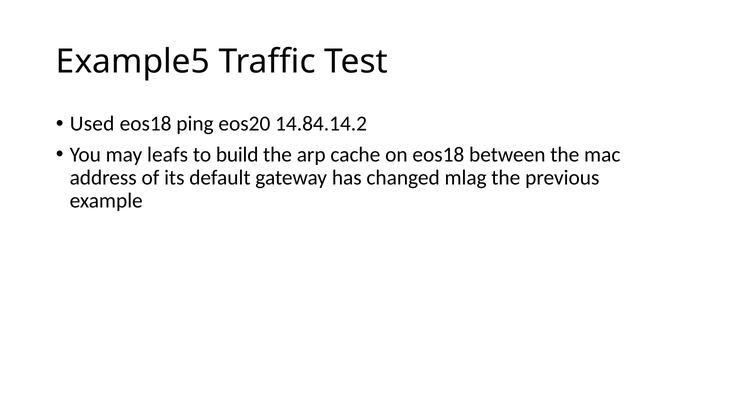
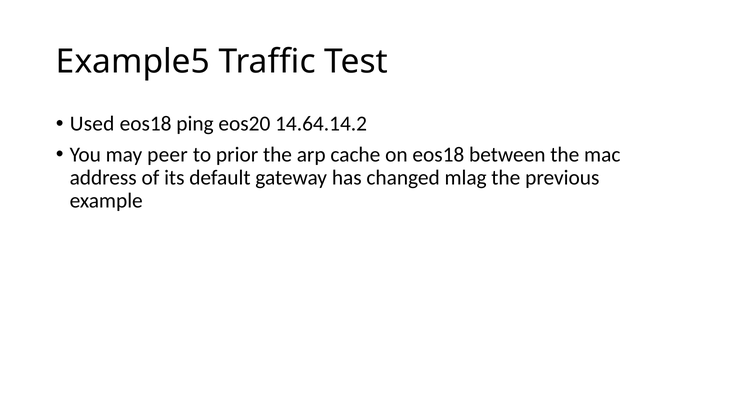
14.84.14.2: 14.84.14.2 -> 14.64.14.2 (321, 124)
leafs: leafs -> peer (167, 155)
build: build -> prior (237, 155)
